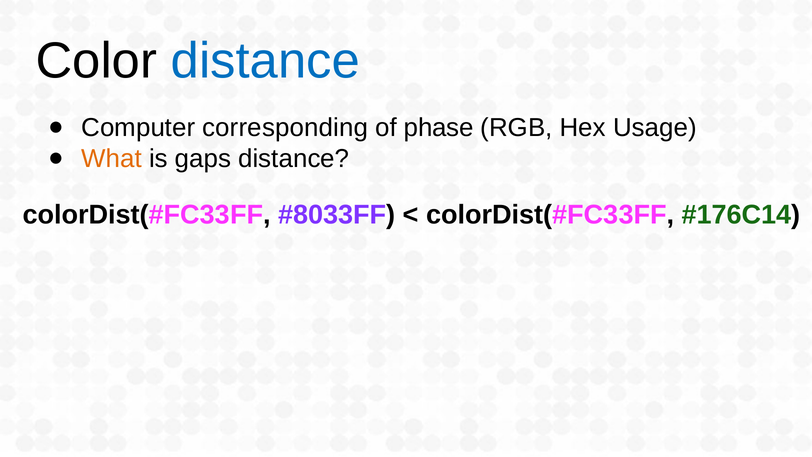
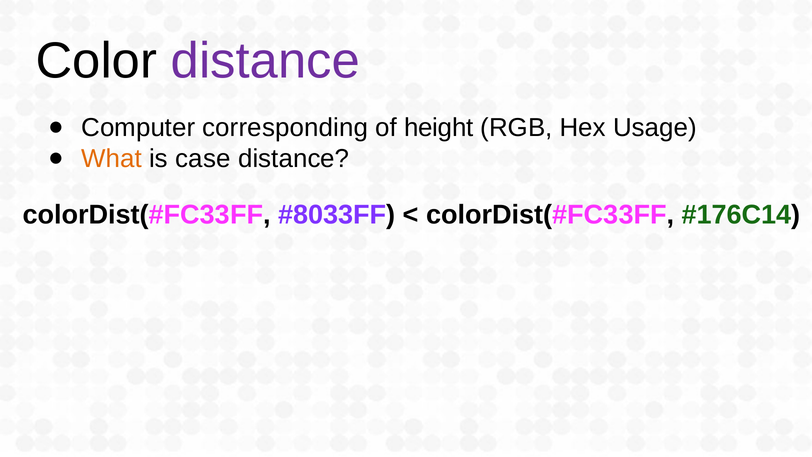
distance colour: blue -> purple (265, 61)
phase: phase -> height (439, 127)
gaps: gaps -> case (203, 159)
